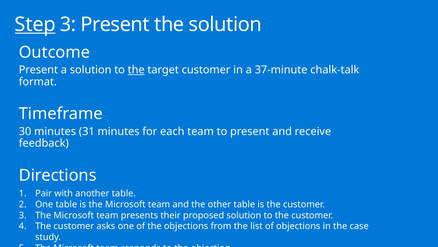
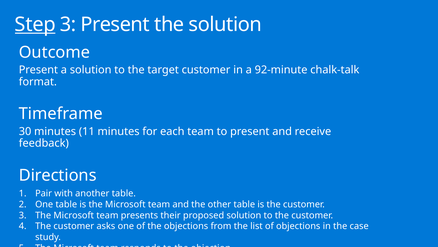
the underline: present -> none (136, 70)
37-minute: 37-minute -> 92-minute (281, 70)
31: 31 -> 11 (87, 131)
